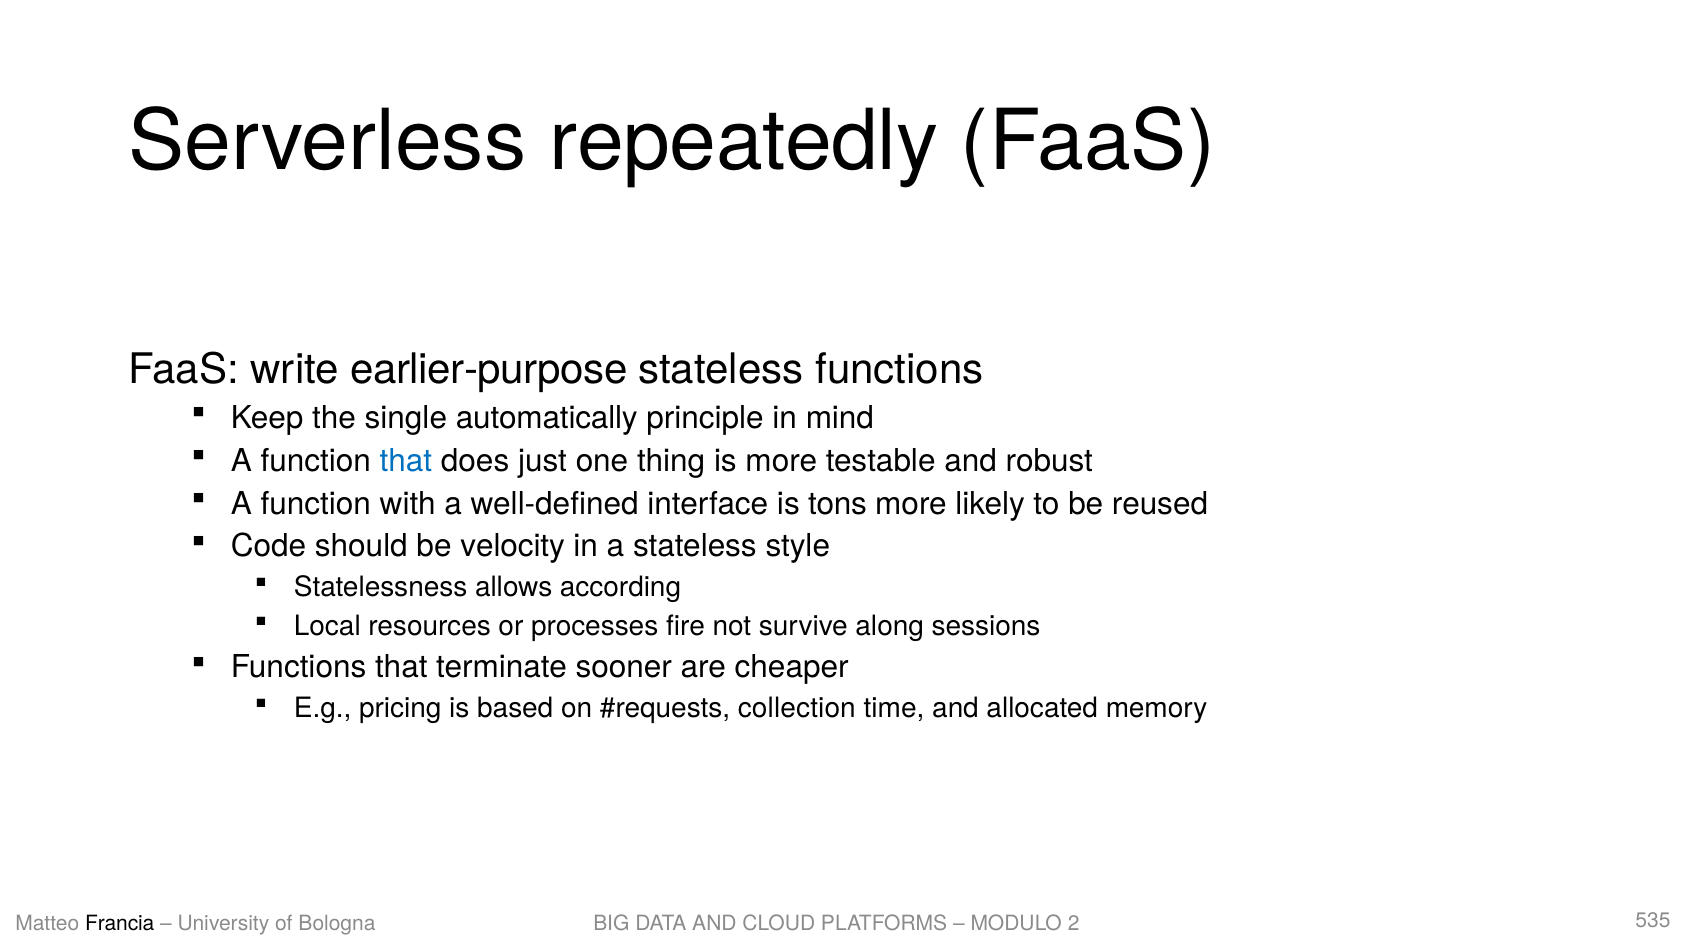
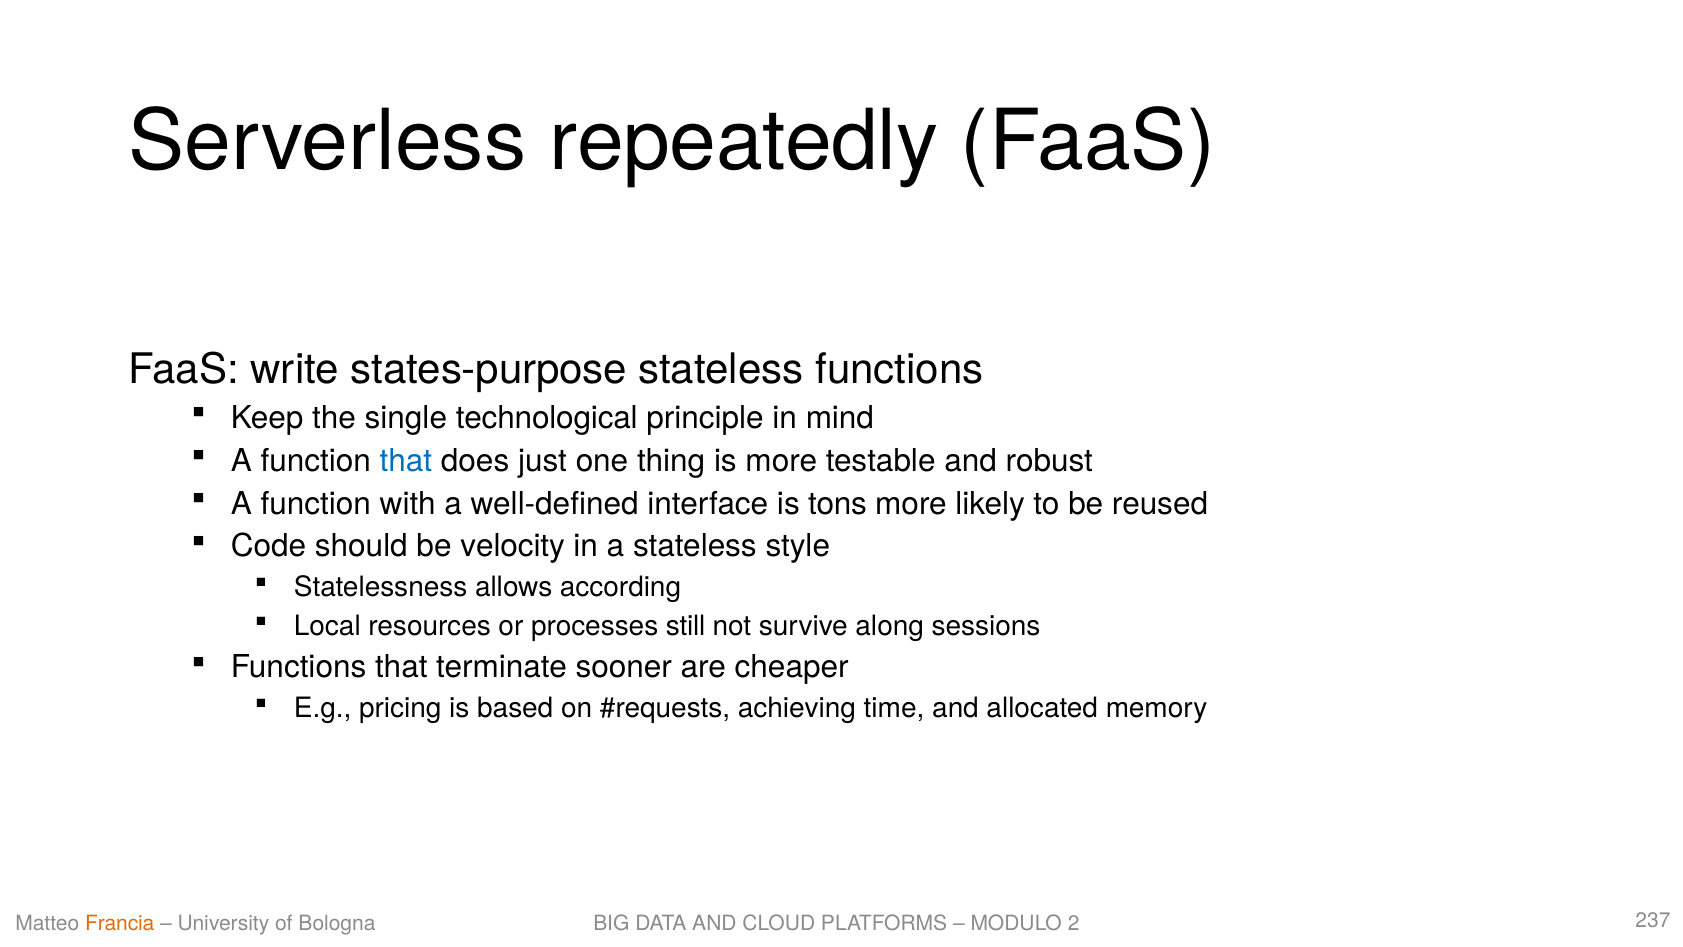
earlier-purpose: earlier-purpose -> states-purpose (489, 369)
automatically: automatically -> technological (547, 418)
fire: fire -> still (686, 626)
collection: collection -> achieving (797, 708)
Francia colour: black -> orange (120, 923)
535: 535 -> 237 (1653, 921)
